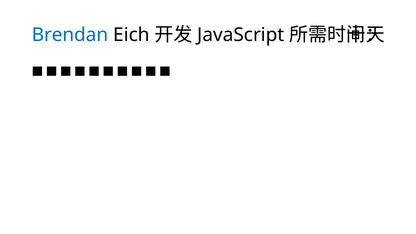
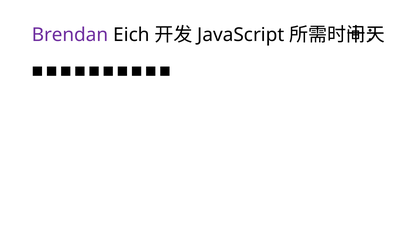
Brendan colour: blue -> purple (70, 35)
